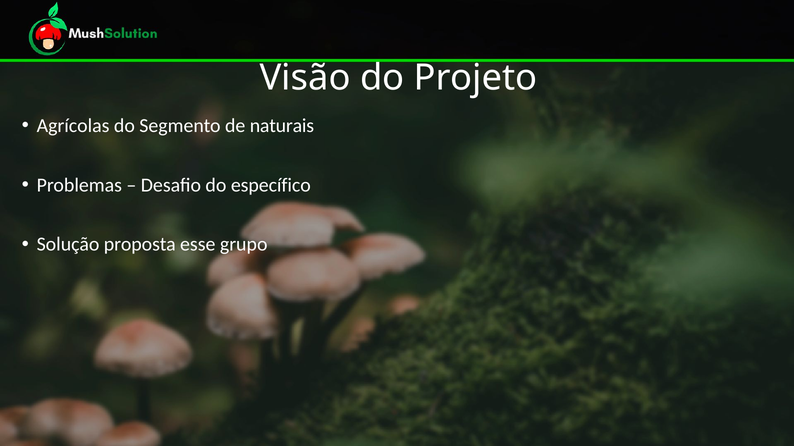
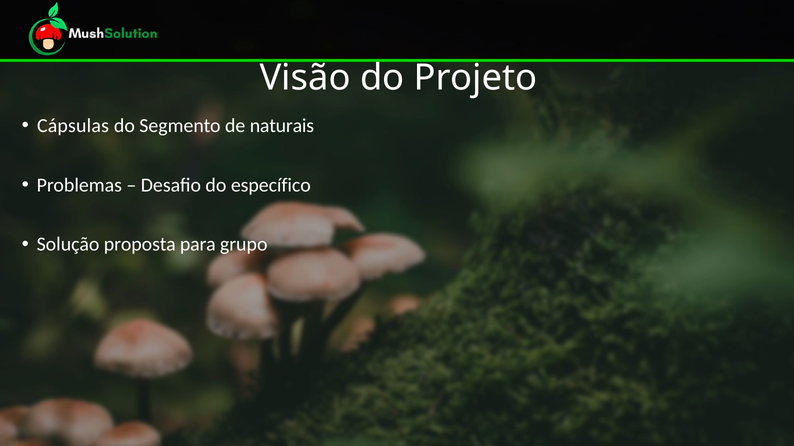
Agrícolas: Agrícolas -> Cápsulas (73, 126)
esse: esse -> para (198, 245)
